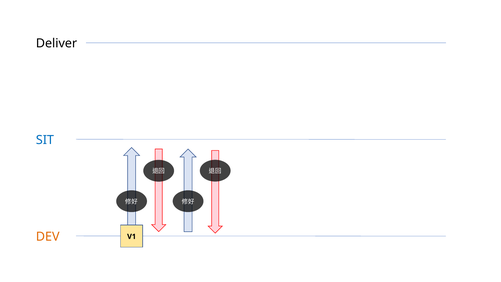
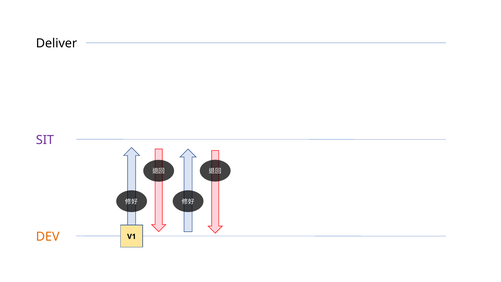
SIT colour: blue -> purple (45, 140)
